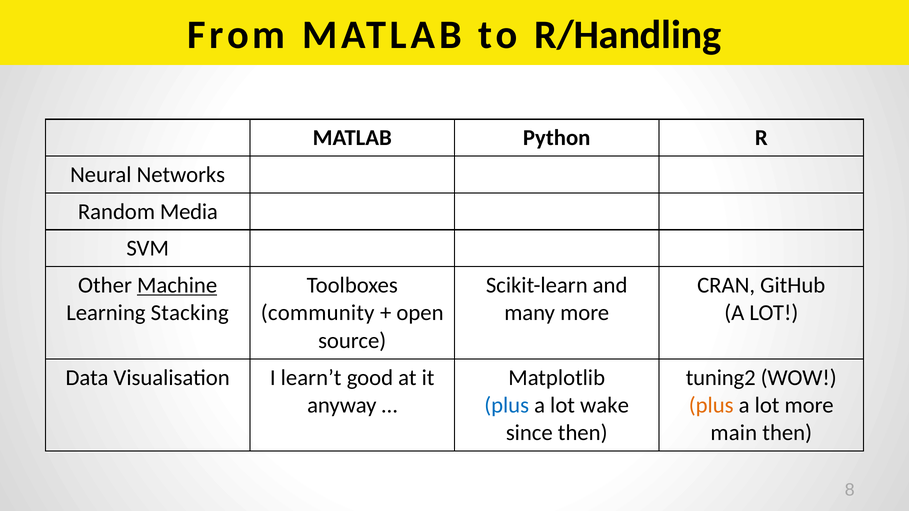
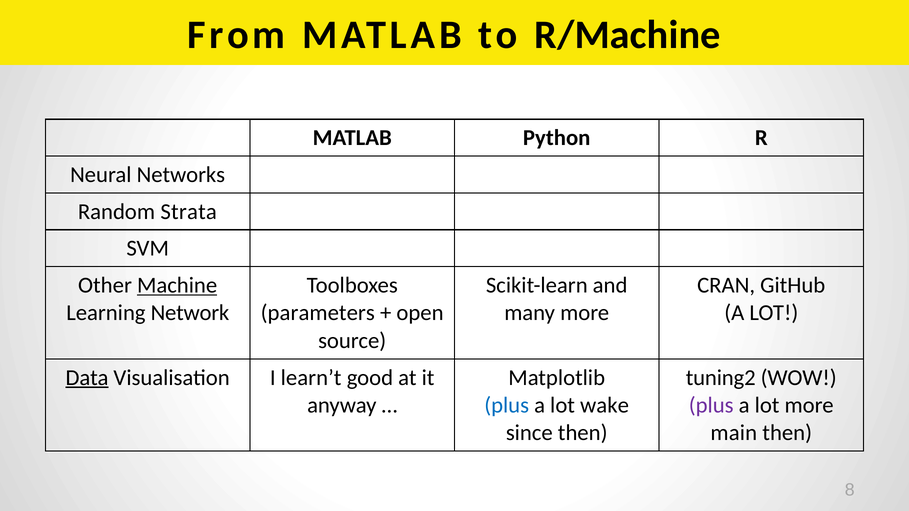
R/Handling: R/Handling -> R/Machine (628, 35)
Media: Media -> Strata (189, 212)
Stacking: Stacking -> Network (190, 313)
community: community -> parameters (318, 313)
Data underline: none -> present (87, 378)
plus colour: orange -> purple (711, 406)
